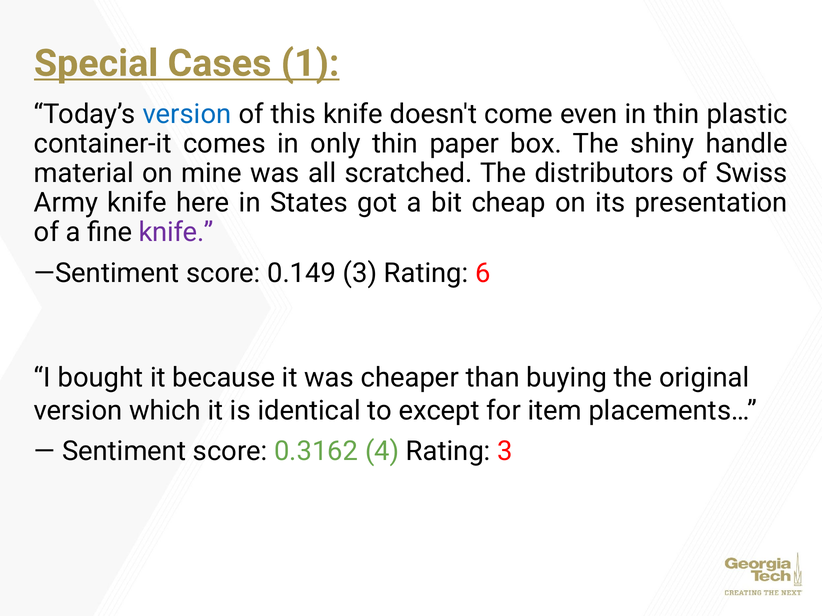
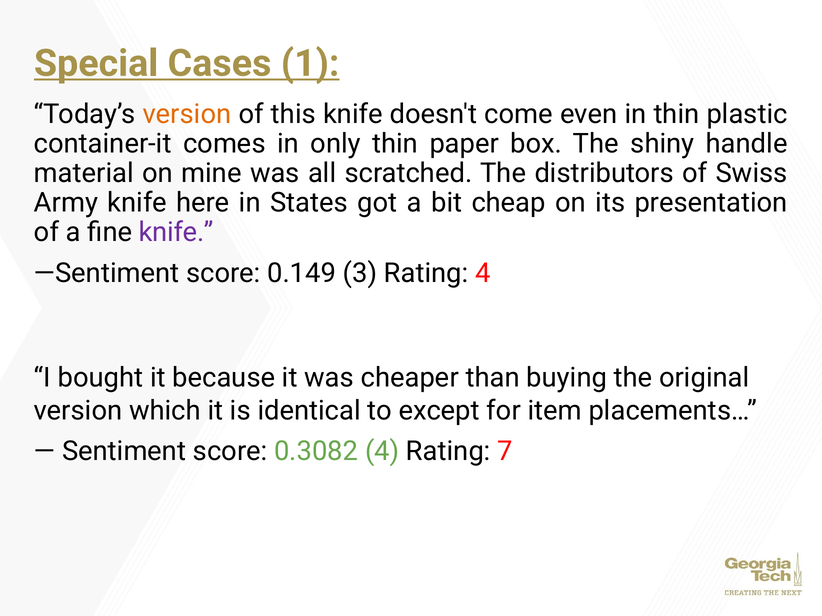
version colour: blue -> orange (187, 114)
Rating 6: 6 -> 4 (483, 274)
0.3162: 0.3162 -> 0.3082 (316, 452)
Rating 3: 3 -> 7 (505, 452)
